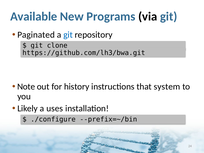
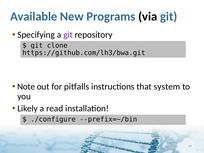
Paginated: Paginated -> Specifying (36, 35)
git colour: blue -> purple (68, 35)
history: history -> pitfalls (77, 87)
uses: uses -> read (55, 108)
